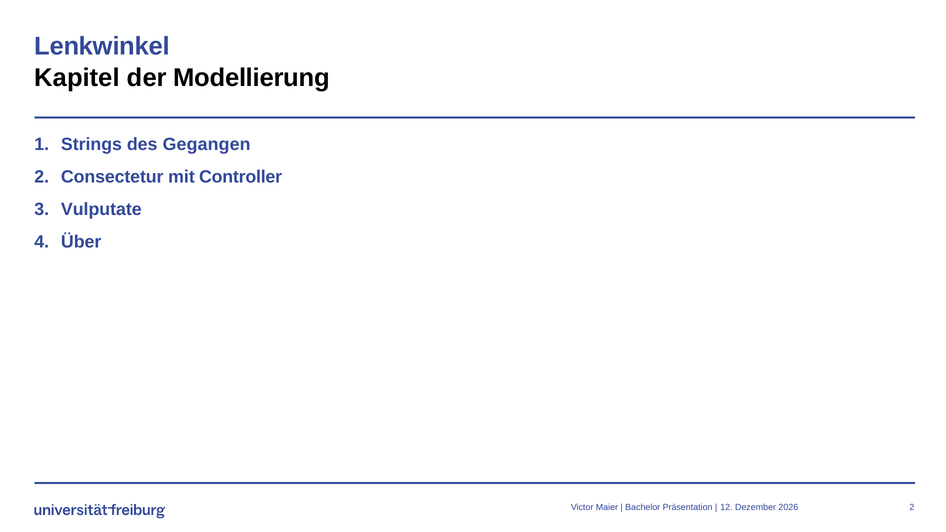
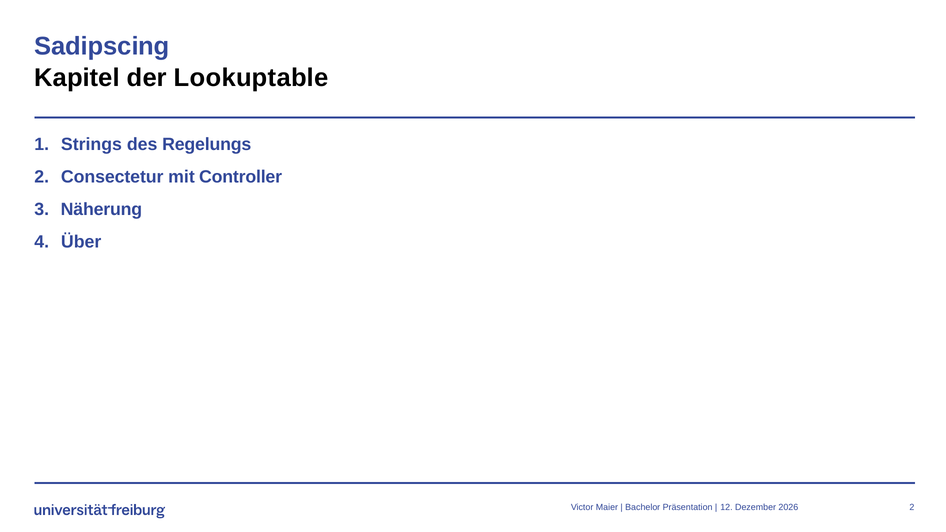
Lenkwinkel: Lenkwinkel -> Sadipscing (102, 46)
Modellierung: Modellierung -> Lookuptable (251, 78)
Gegangen: Gegangen -> Regelungs (207, 144)
Vulputate: Vulputate -> Näherung (101, 209)
